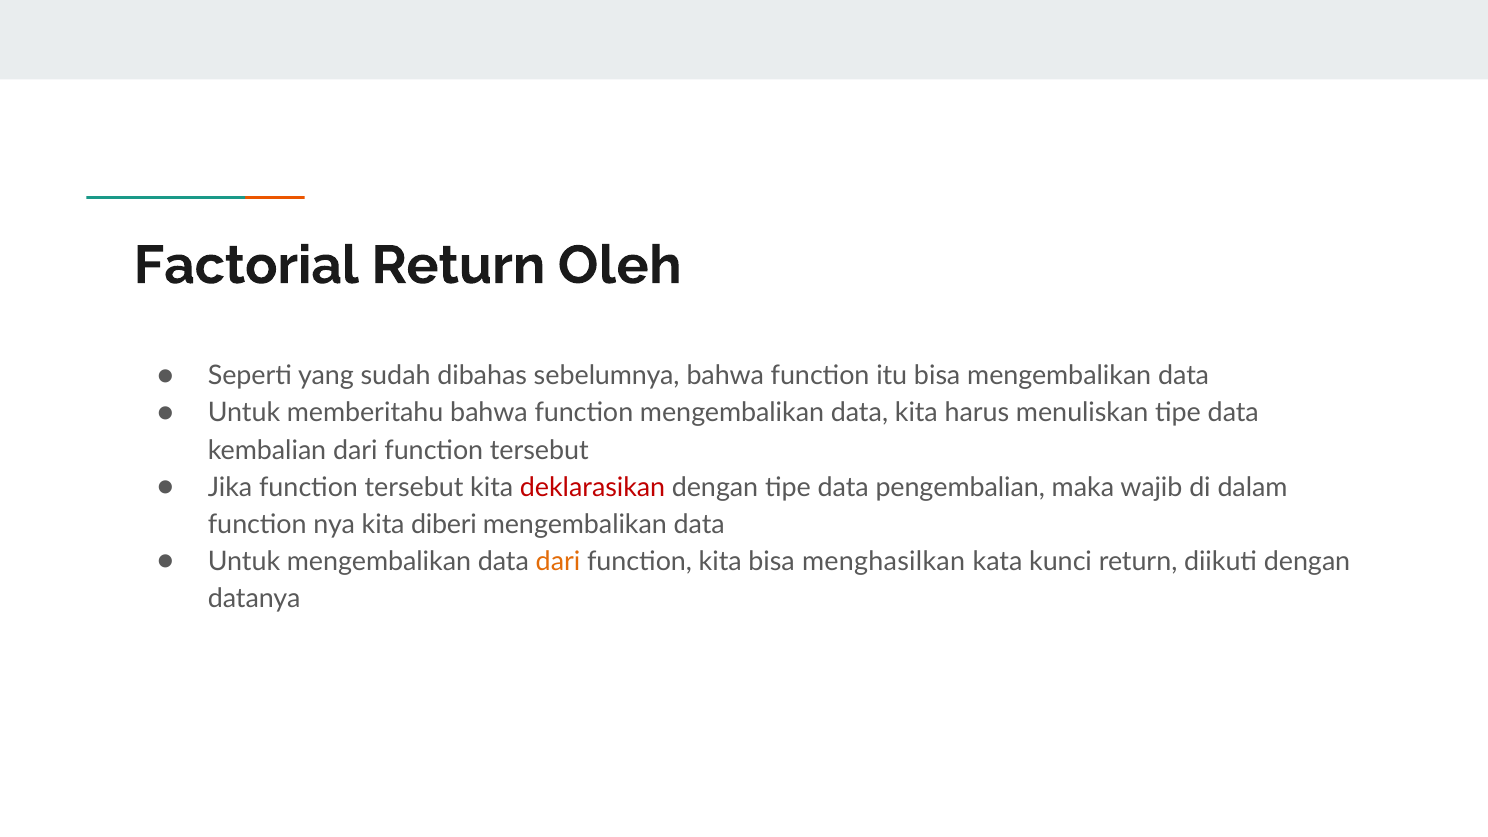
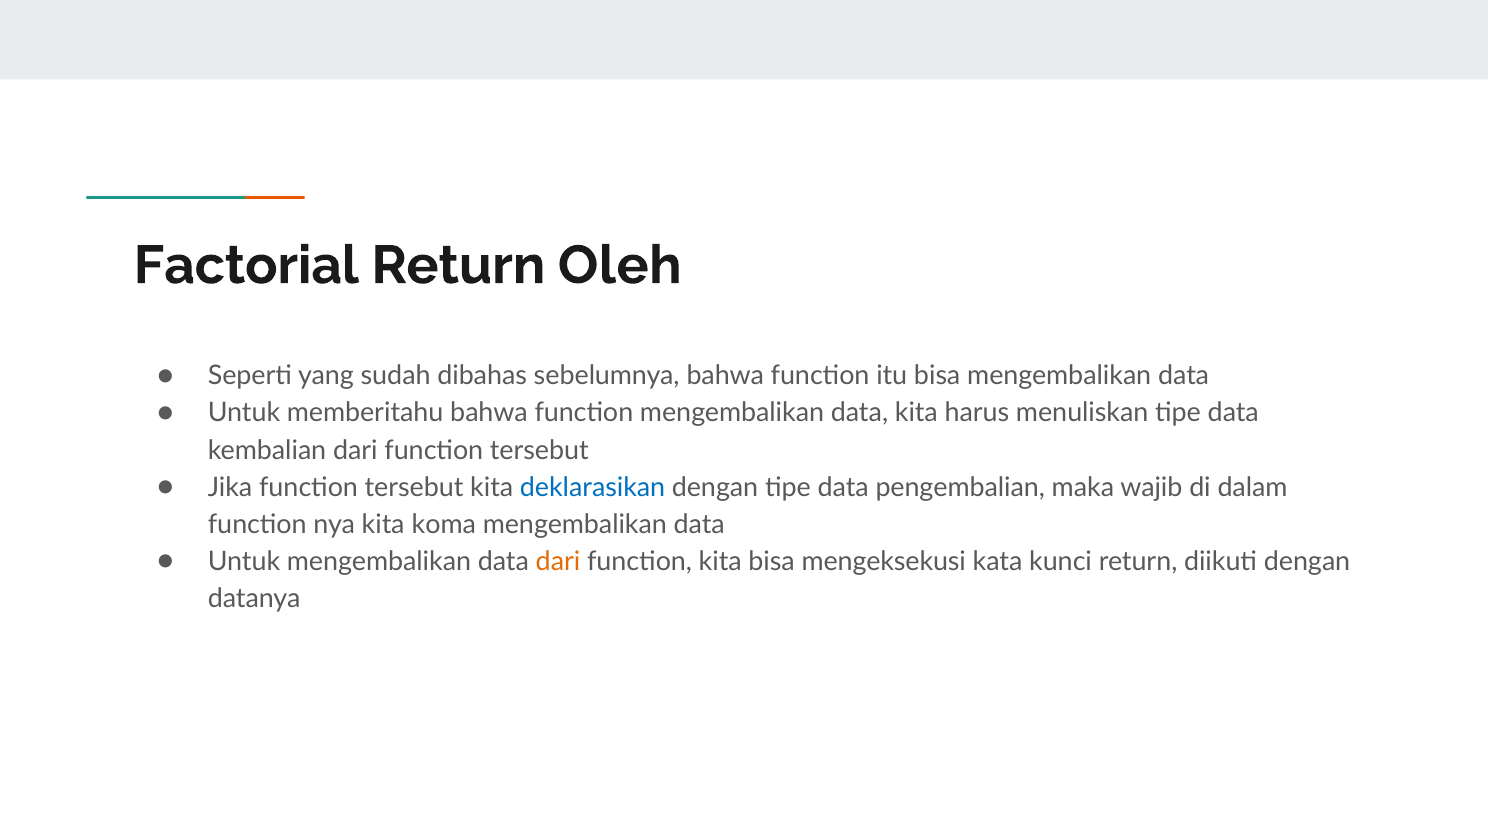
deklarasikan colour: red -> blue (593, 487)
diberi: diberi -> koma (444, 524)
menghasilkan: menghasilkan -> mengeksekusi (884, 561)
